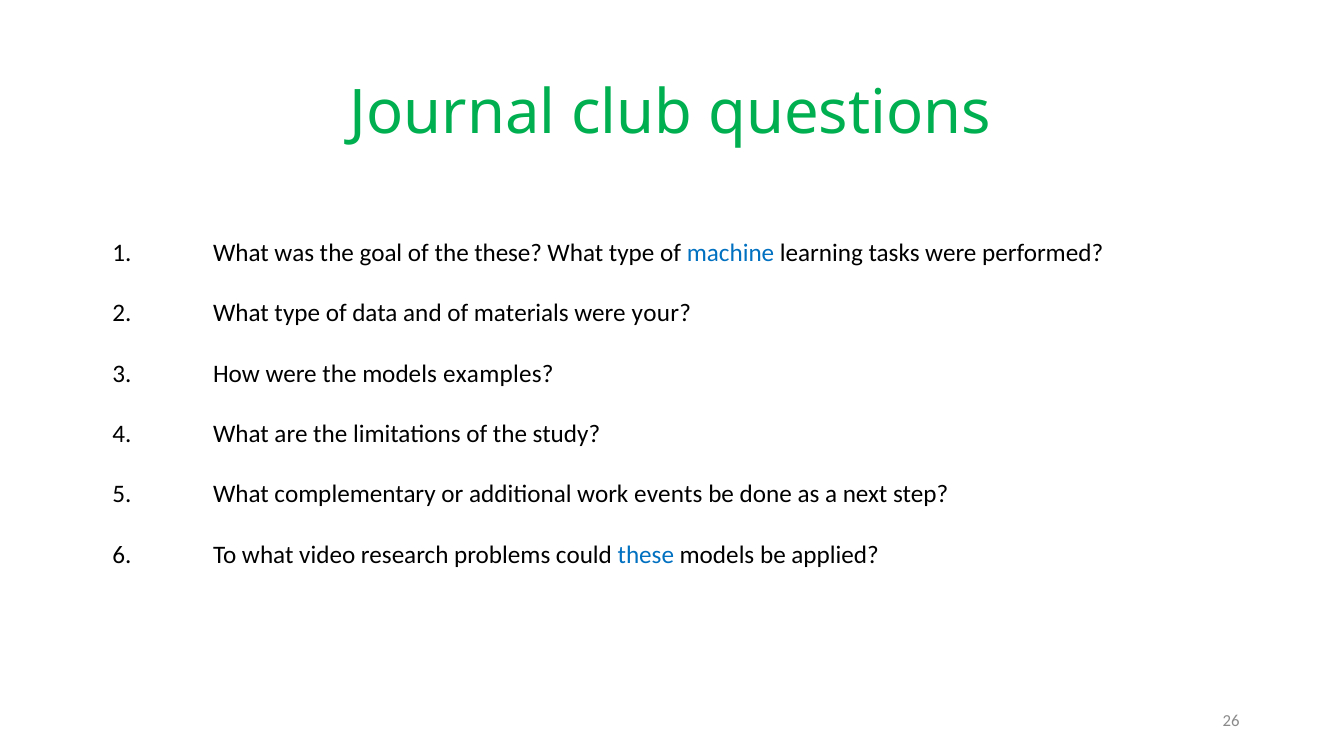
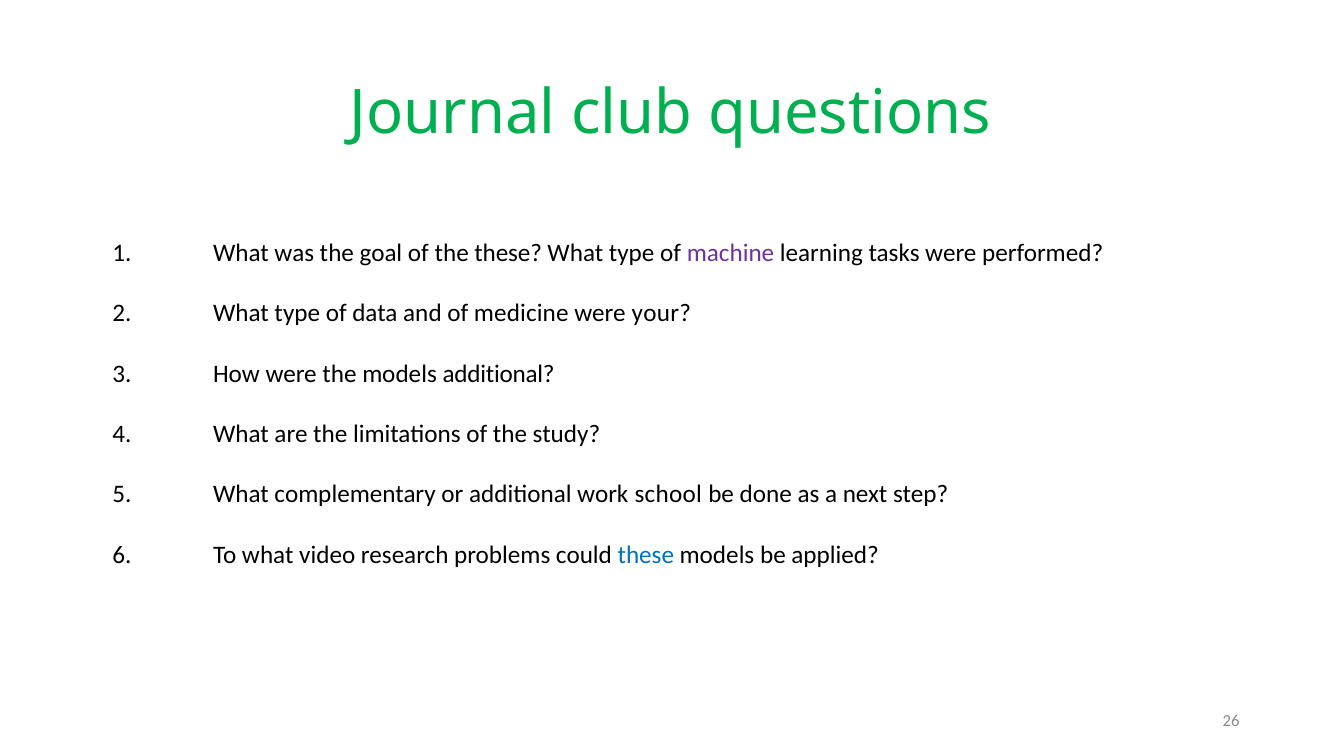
machine colour: blue -> purple (731, 253)
materials: materials -> medicine (521, 313)
models examples: examples -> additional (499, 374)
events: events -> school (668, 494)
